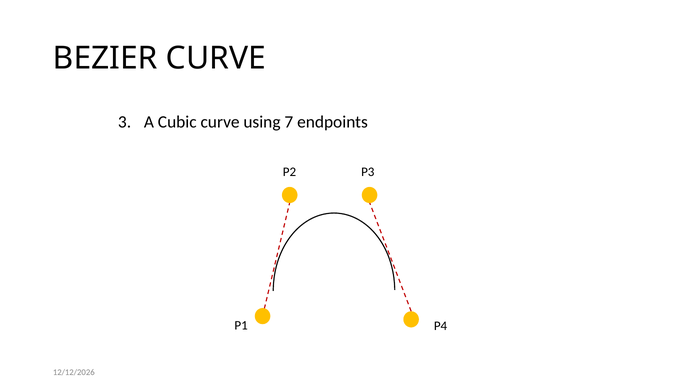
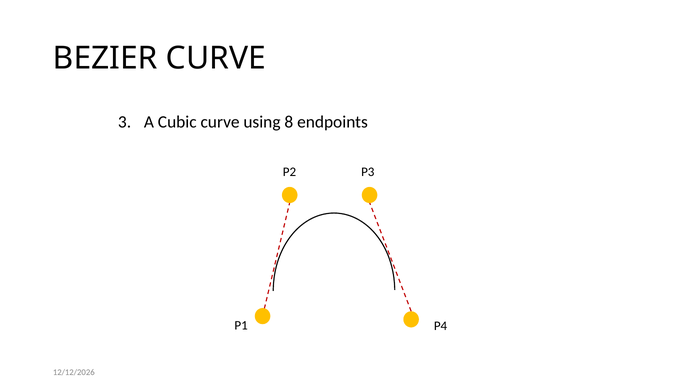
7: 7 -> 8 (289, 122)
